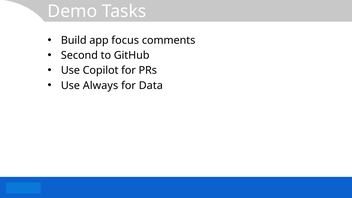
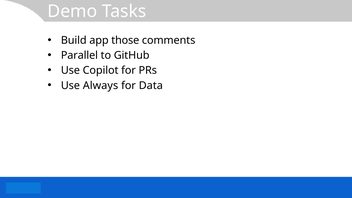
focus: focus -> those (125, 40)
Second: Second -> Parallel (79, 55)
